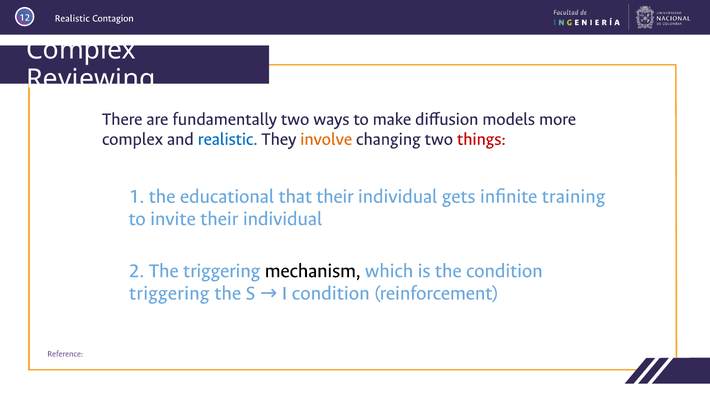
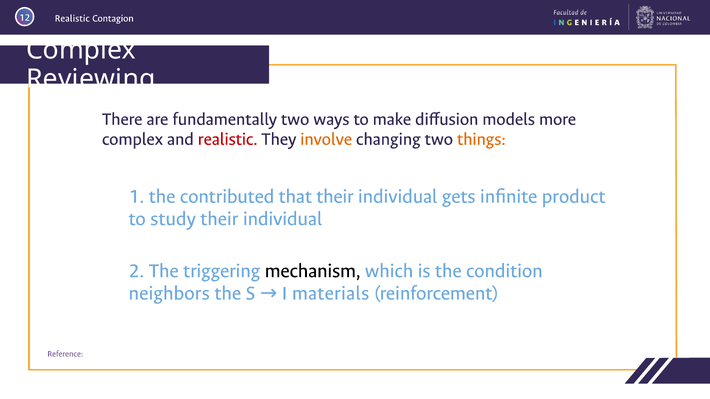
realistic colour: blue -> red (228, 139)
things colour: red -> orange (481, 139)
educational: educational -> contributed (227, 196)
training: training -> product (574, 196)
invite: invite -> study (173, 218)
triggering: triggering -> neighbors (169, 293)
I condition: condition -> materials (331, 293)
